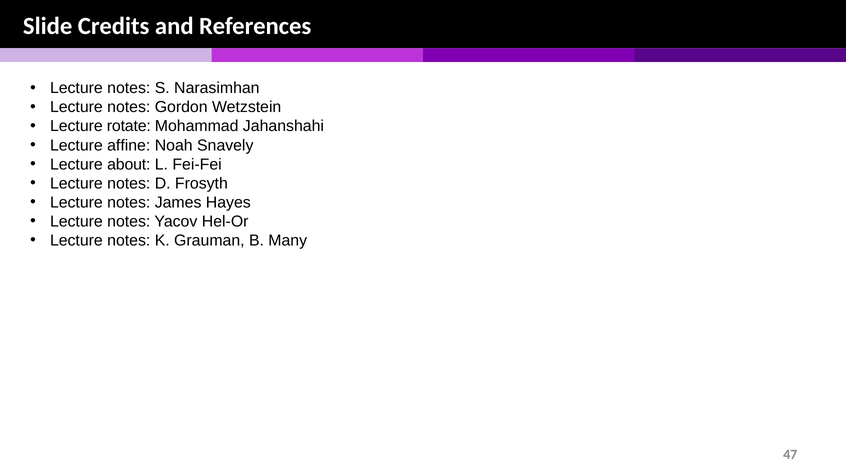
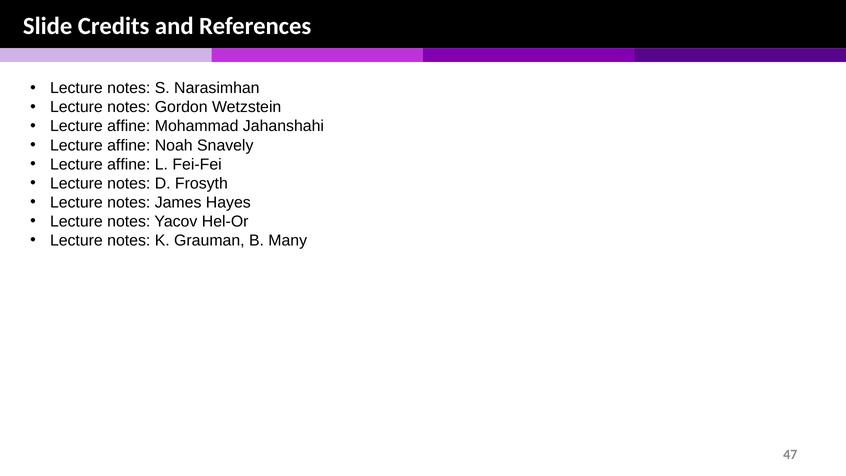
rotate: rotate -> affine (129, 126)
about: about -> affine (129, 164)
